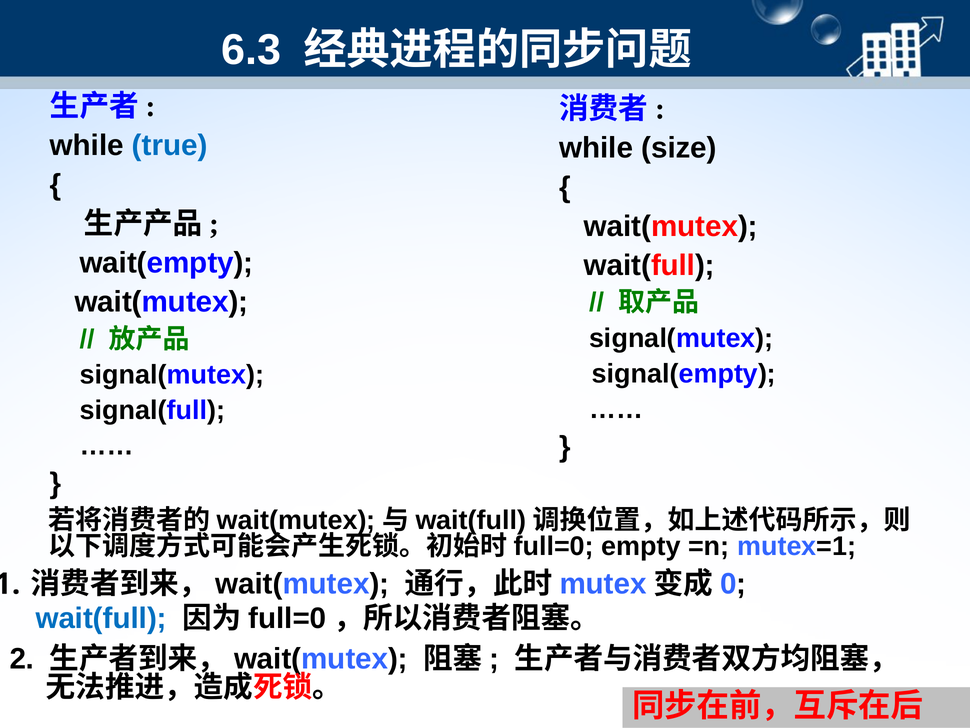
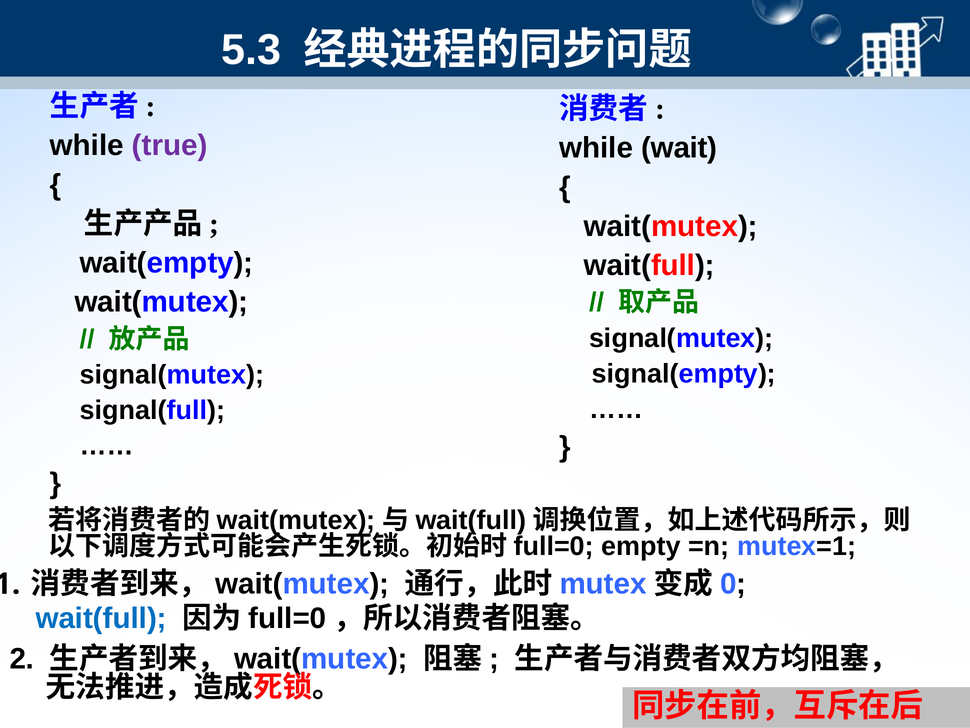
6.3: 6.3 -> 5.3 (251, 50)
true colour: blue -> purple (170, 146)
size: size -> wait (679, 148)
